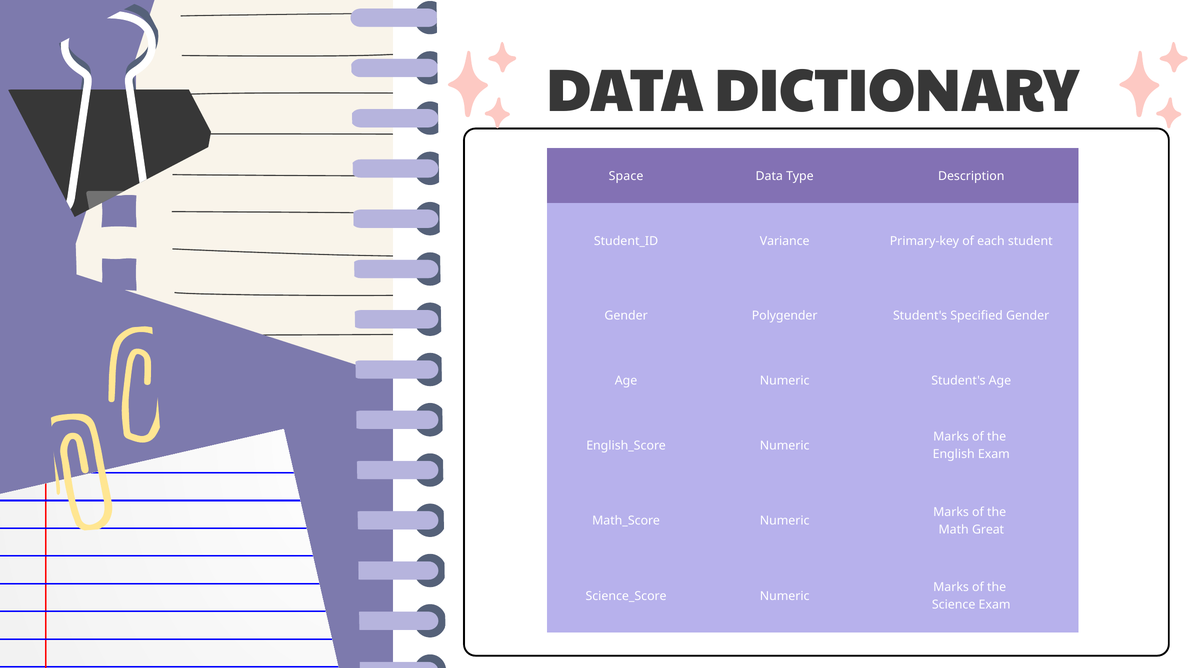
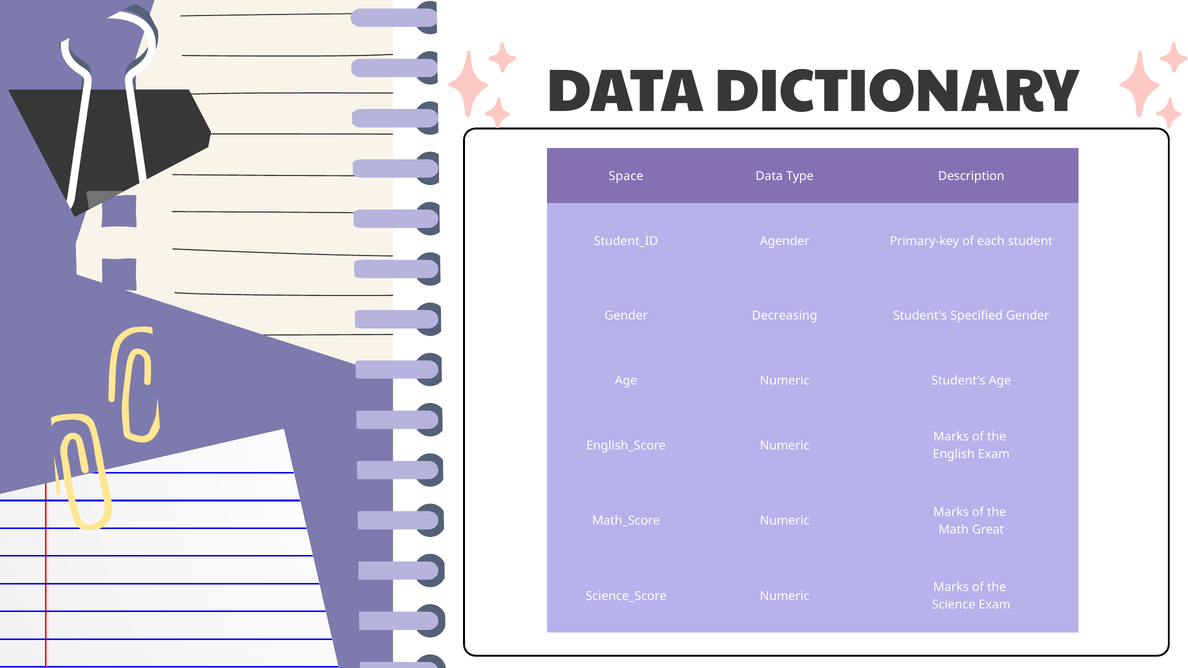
Variance: Variance -> Agender (785, 241)
Polygender: Polygender -> Decreasing (785, 316)
